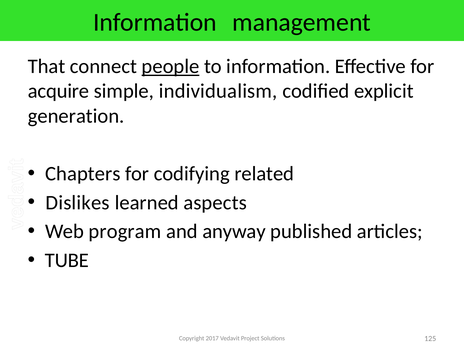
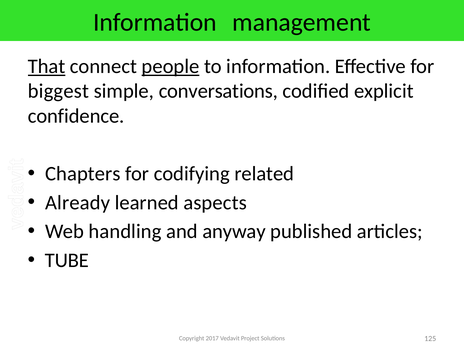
That underline: none -> present (47, 66)
acquire: acquire -> biggest (58, 91)
individualism: individualism -> conversations (218, 91)
generation: generation -> confidence (76, 116)
Dislikes: Dislikes -> Already (78, 203)
program: program -> handling (125, 231)
